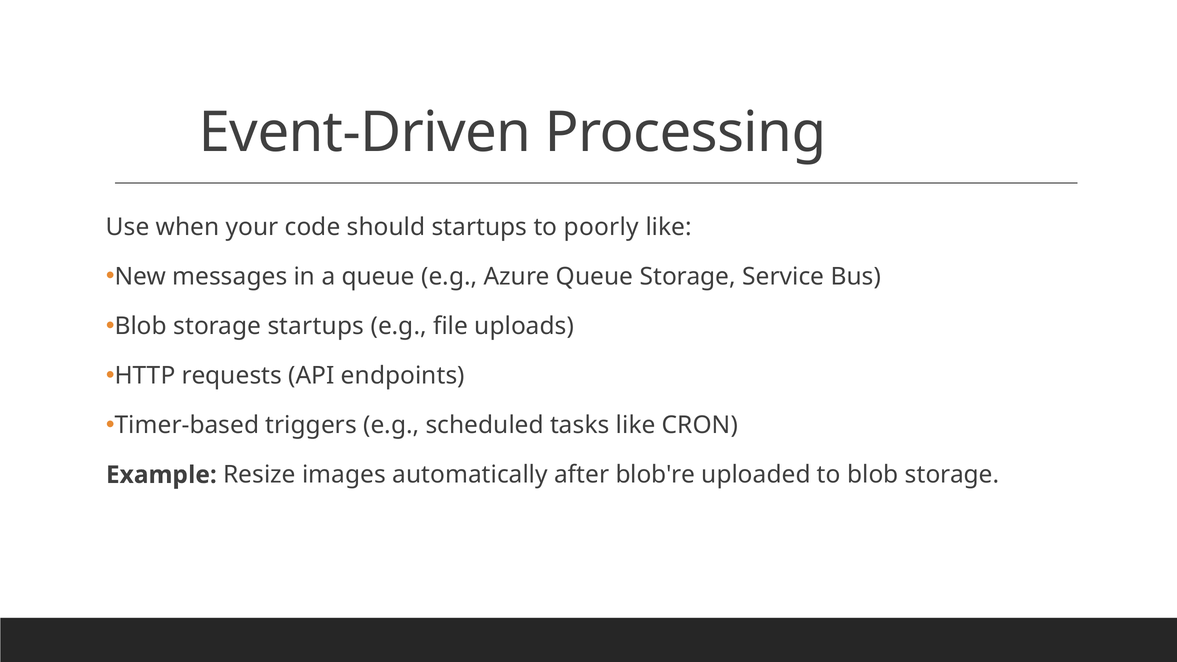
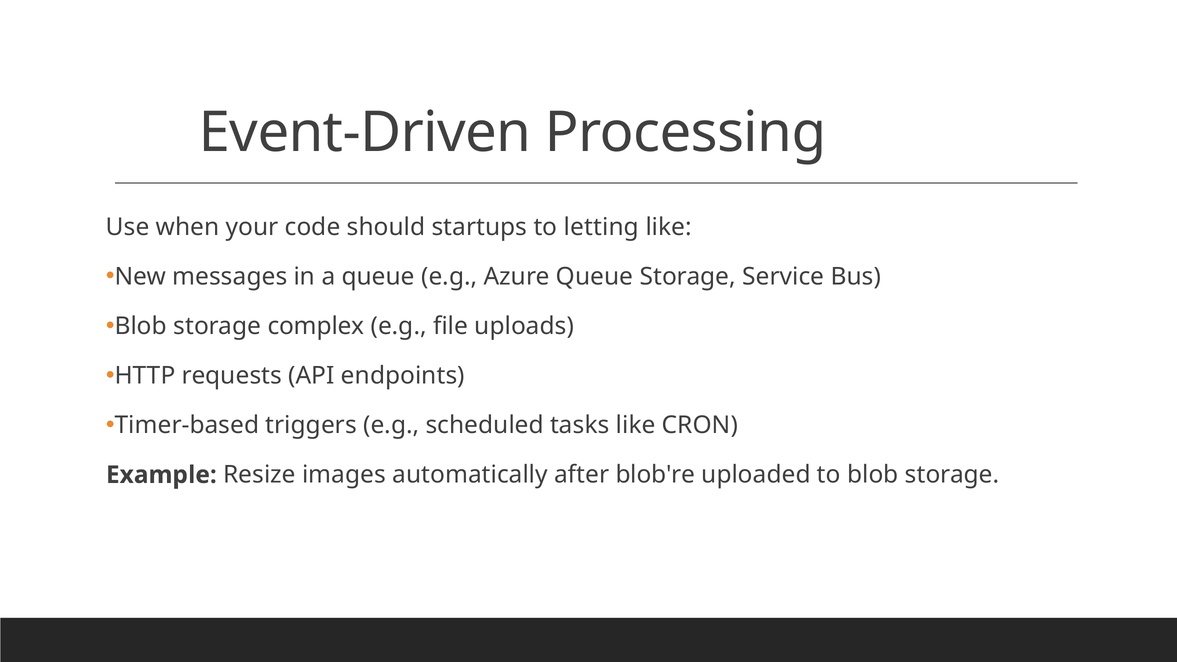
poorly: poorly -> letting (601, 227)
storage startups: startups -> complex (316, 326)
